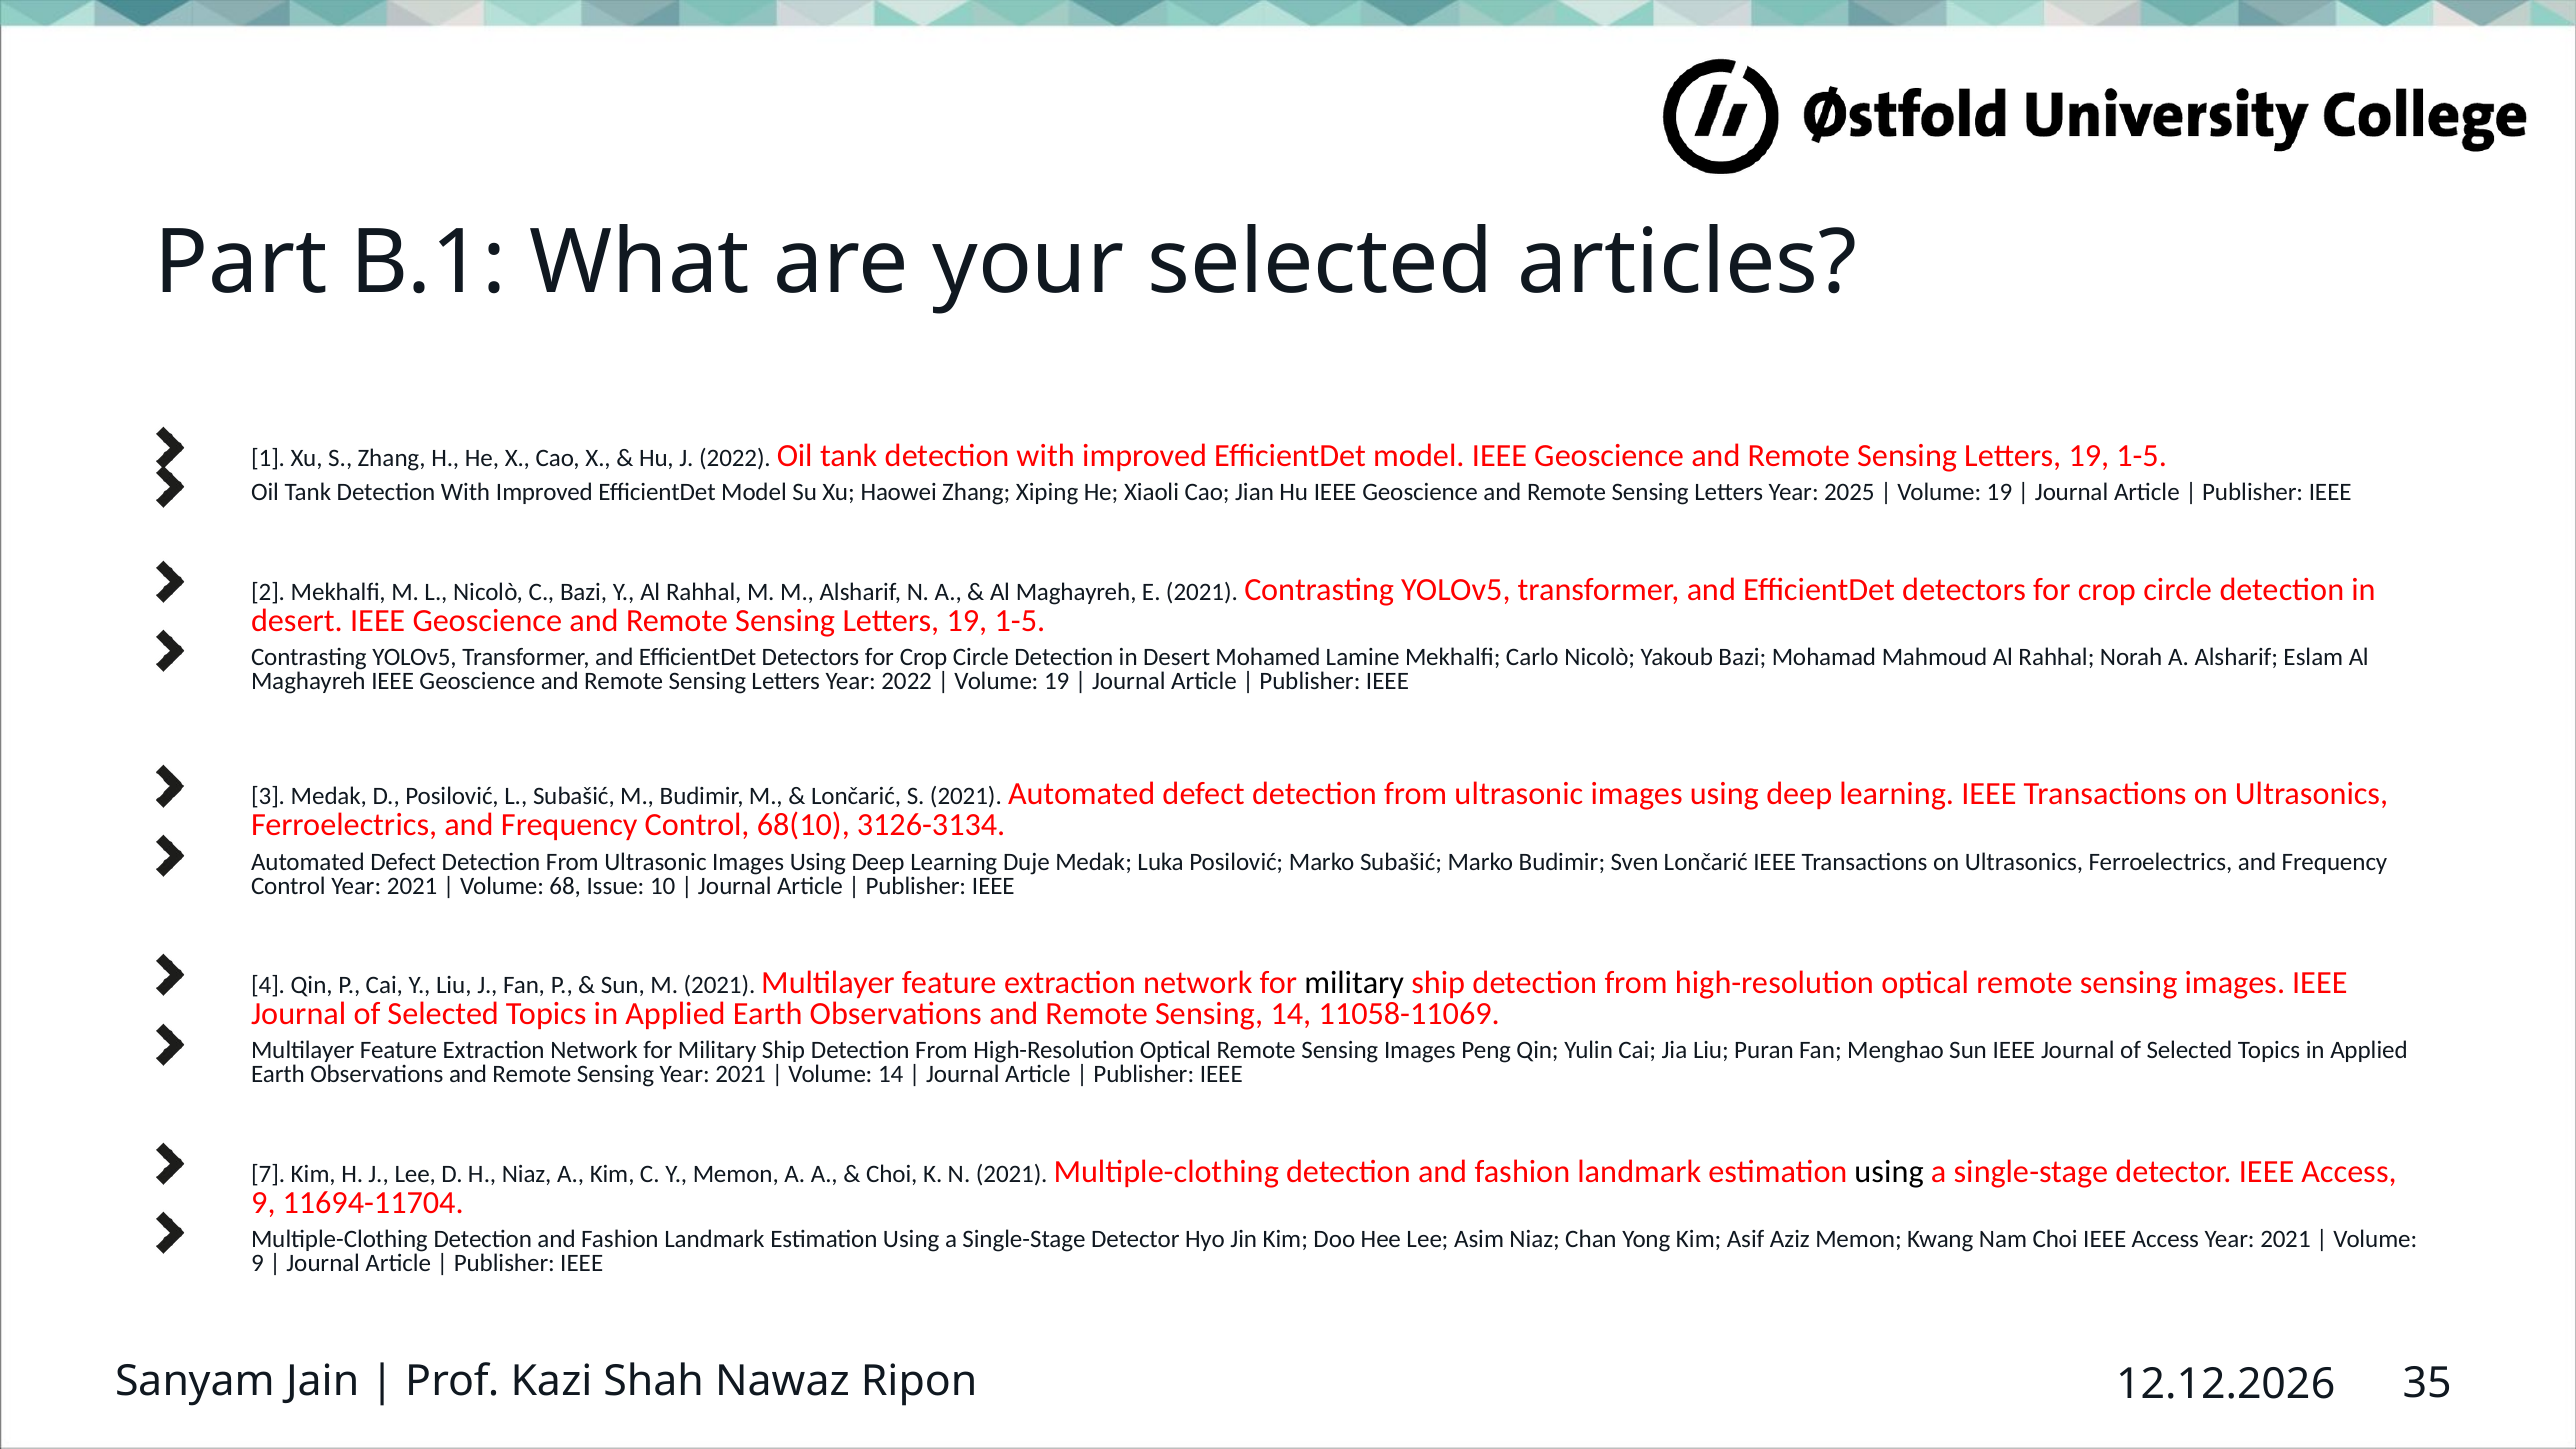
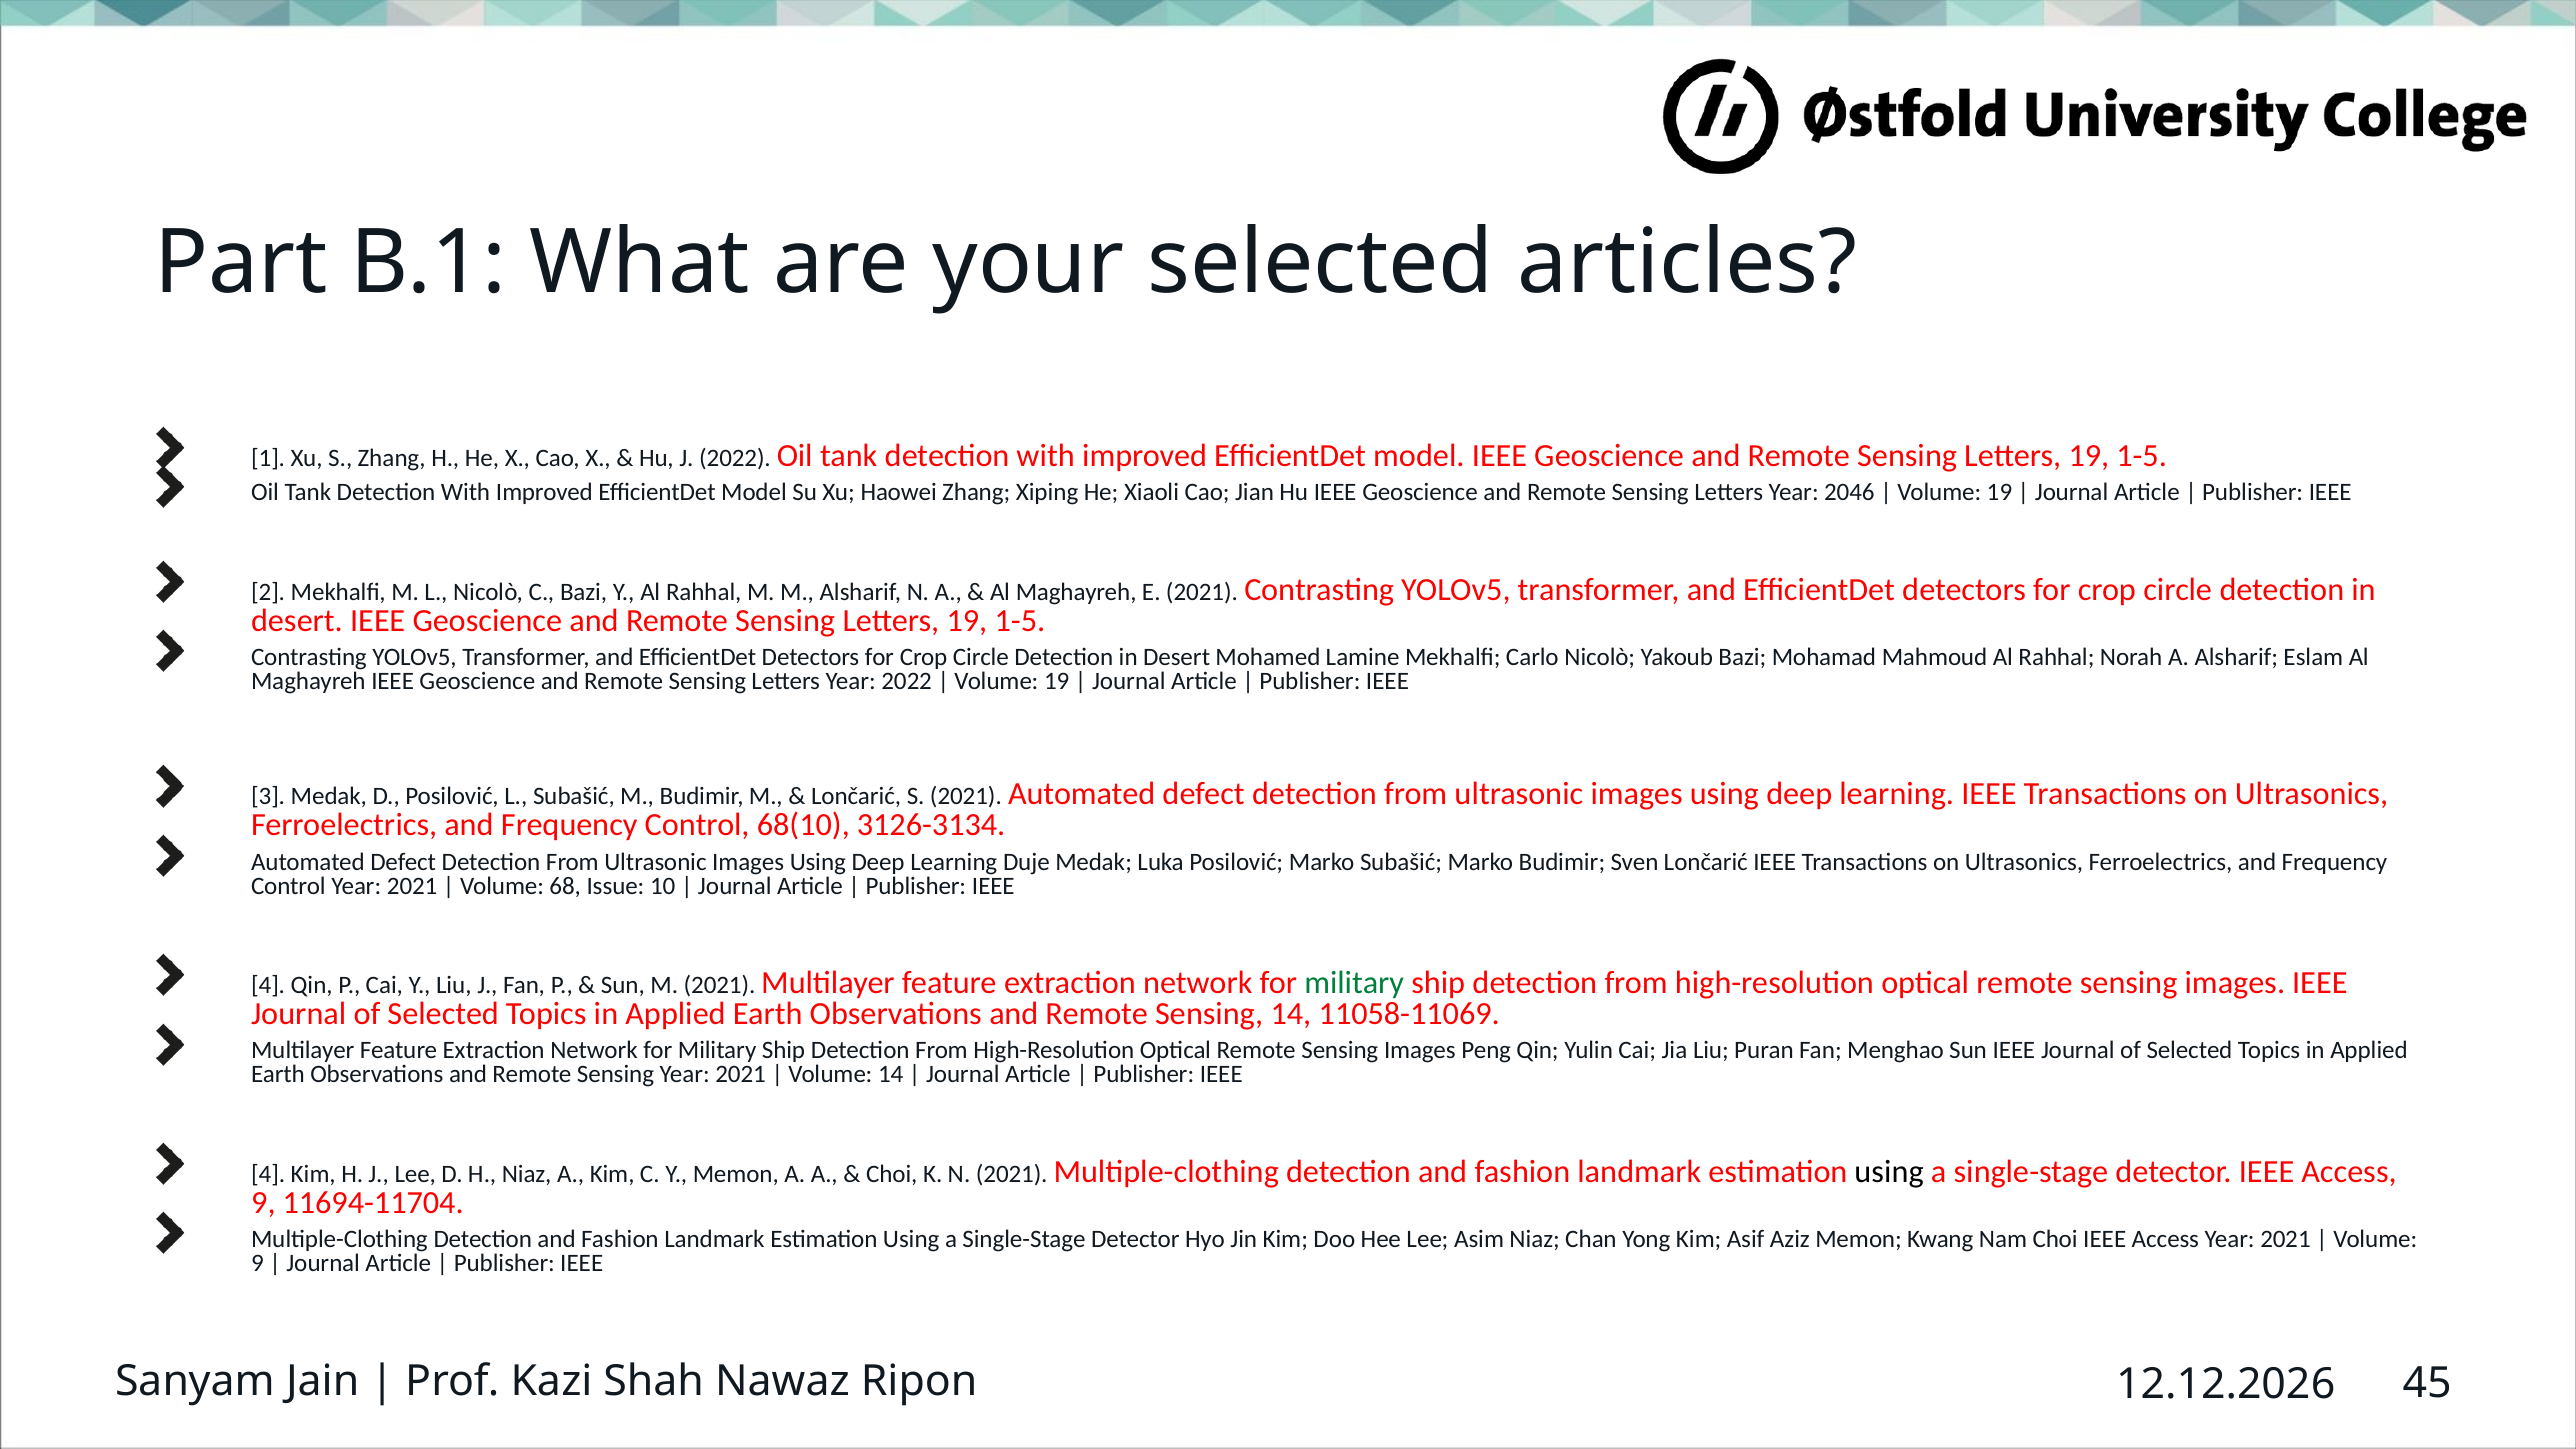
2025: 2025 -> 2046 (1849, 493)
military colour: black -> green (1354, 983)
7: 7 -> 4 (268, 1174)
35: 35 -> 45 (2427, 1384)
